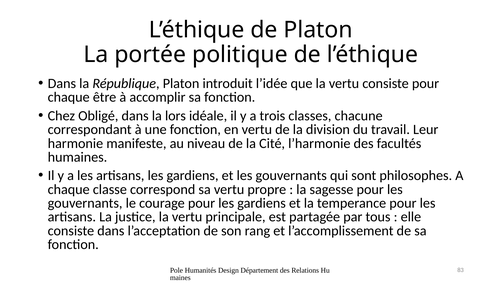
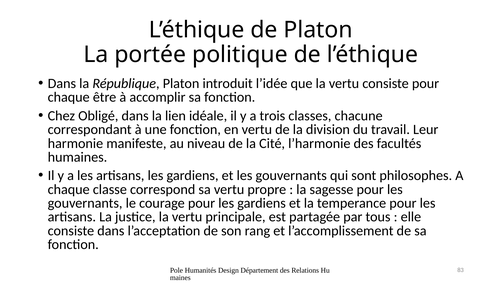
lors: lors -> lien (175, 116)
